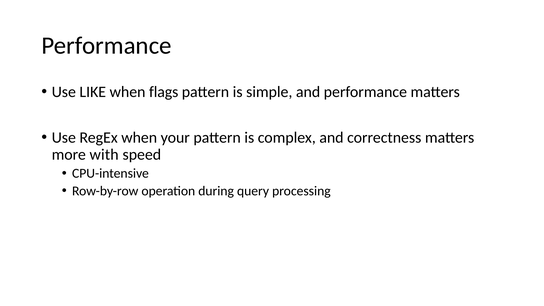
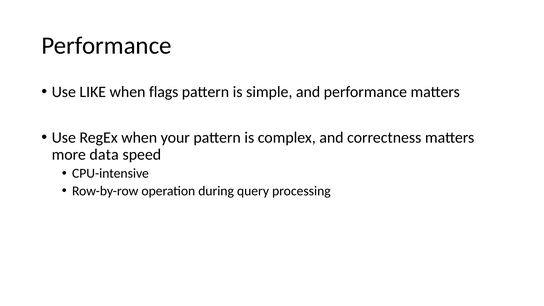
with: with -> data (104, 155)
